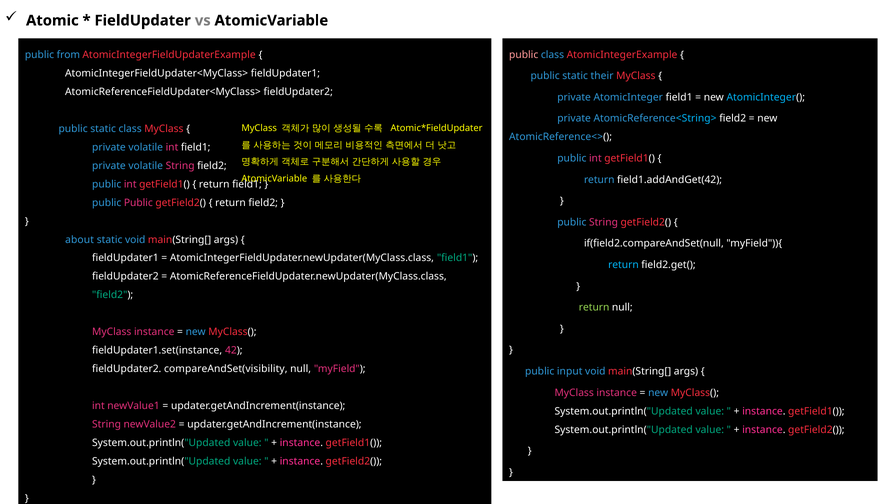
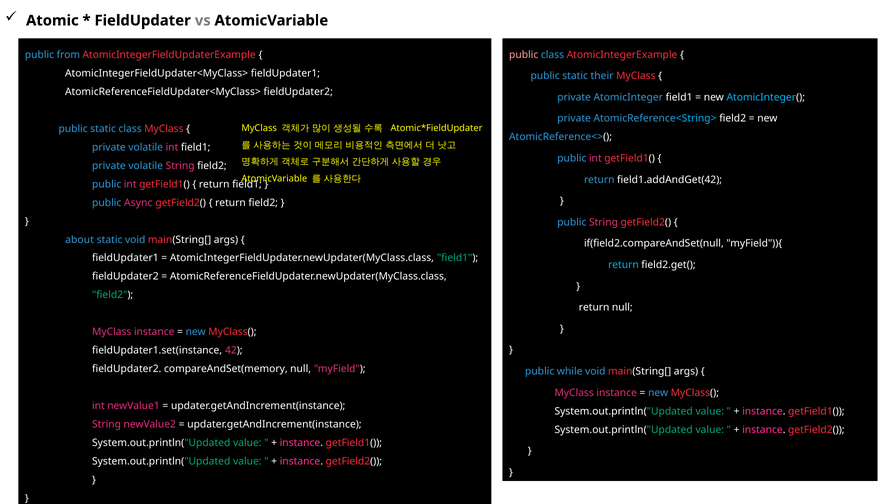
public Public: Public -> Async (138, 203)
return colour: light green -> white (594, 307)
compareAndSet(visibility: compareAndSet(visibility -> compareAndSet(memory (226, 369)
input: input -> while (570, 371)
